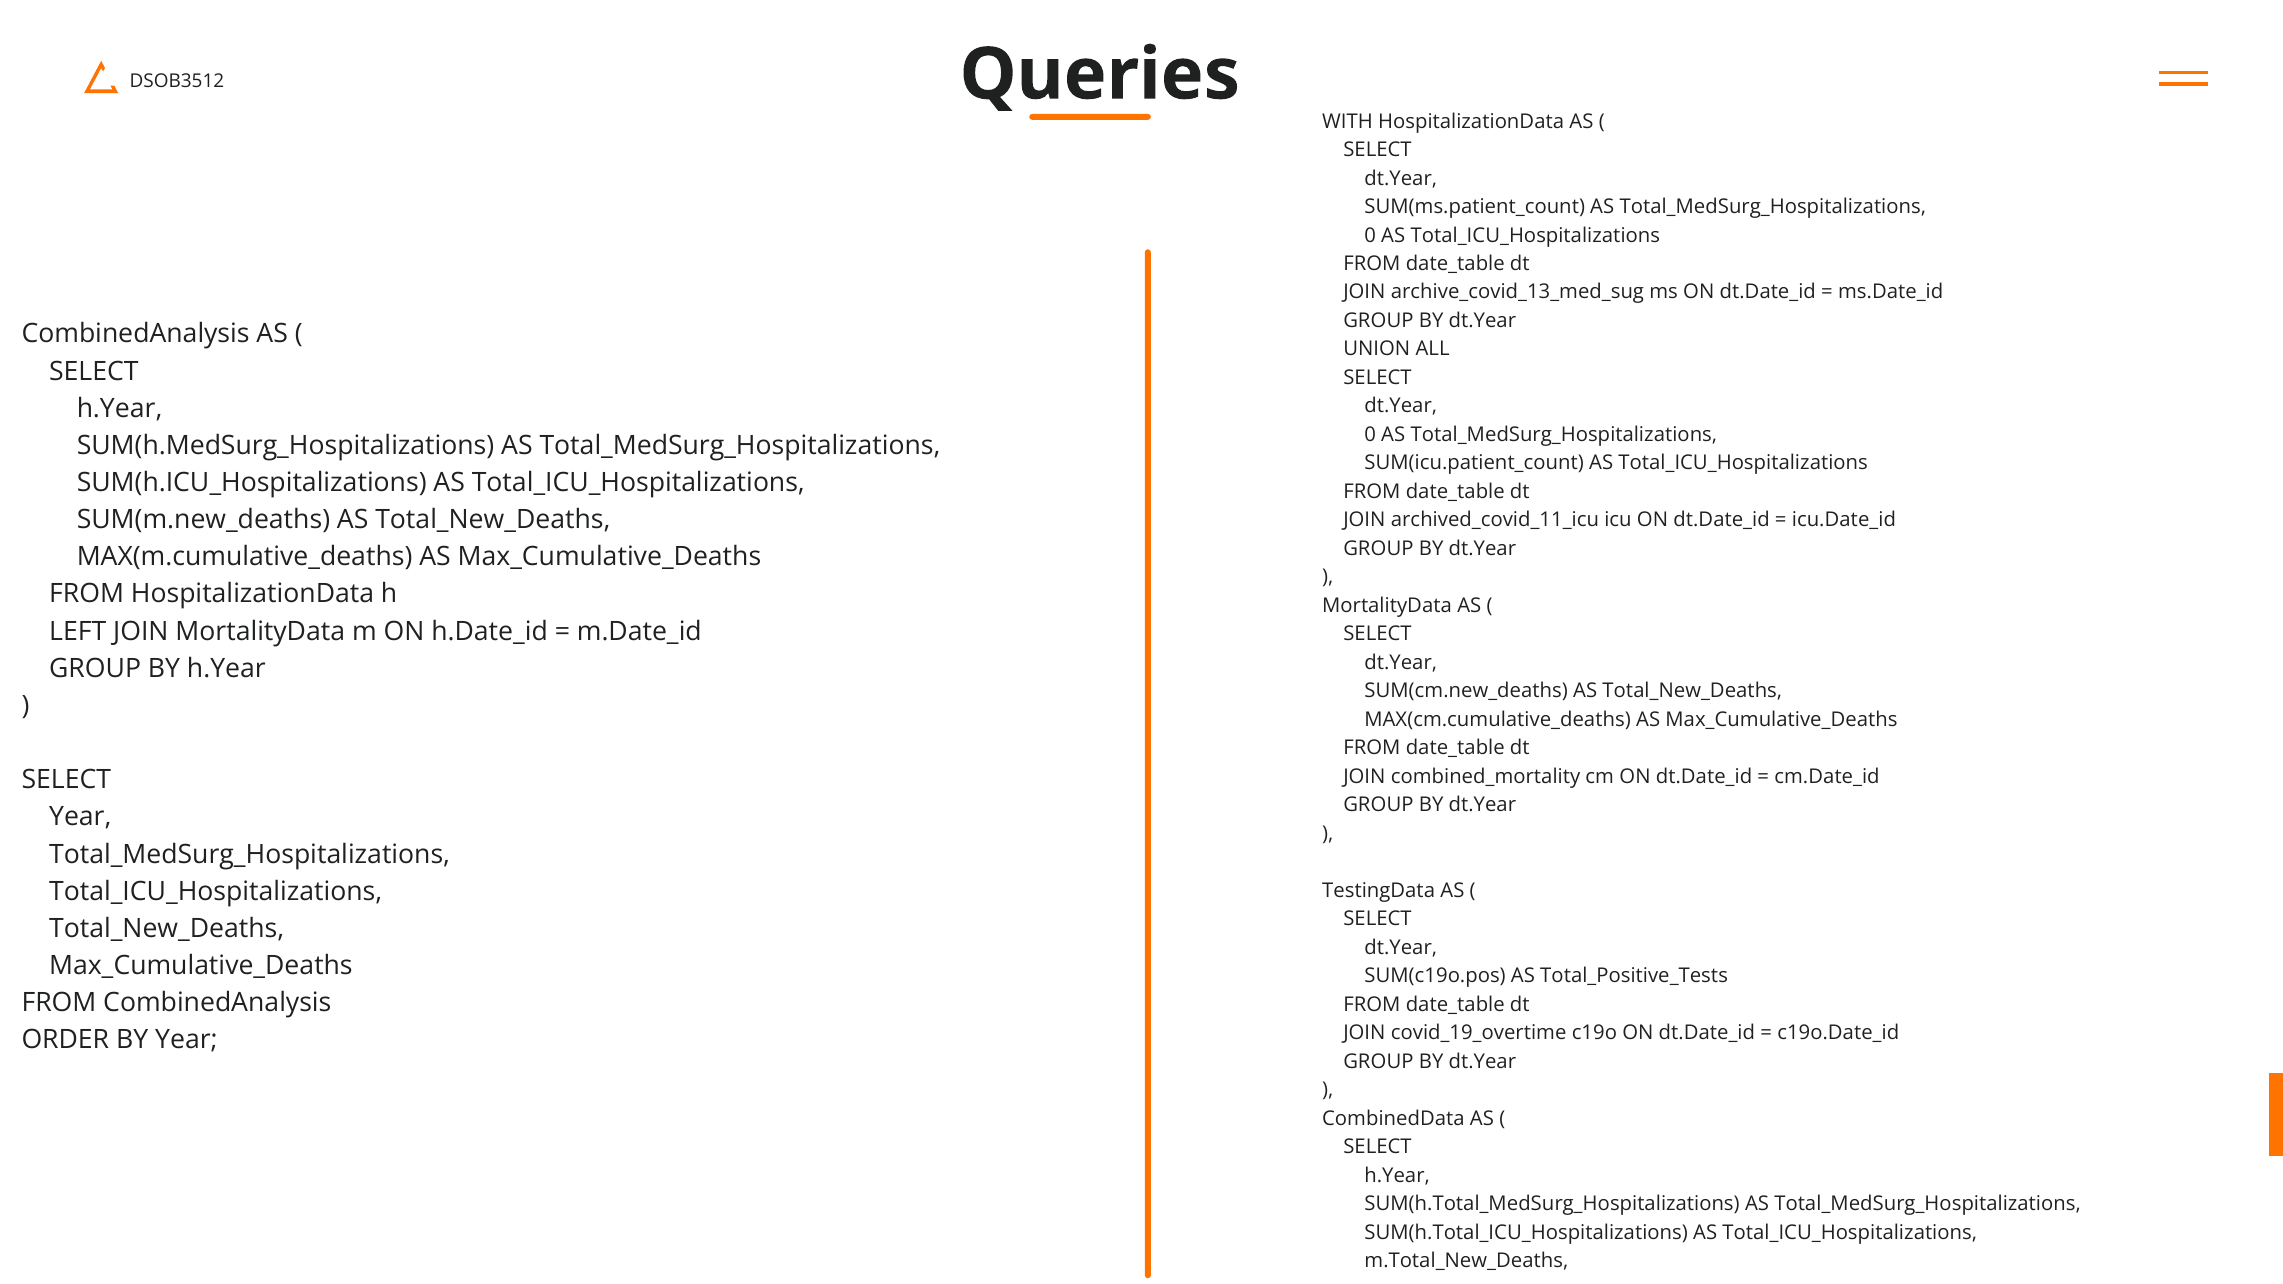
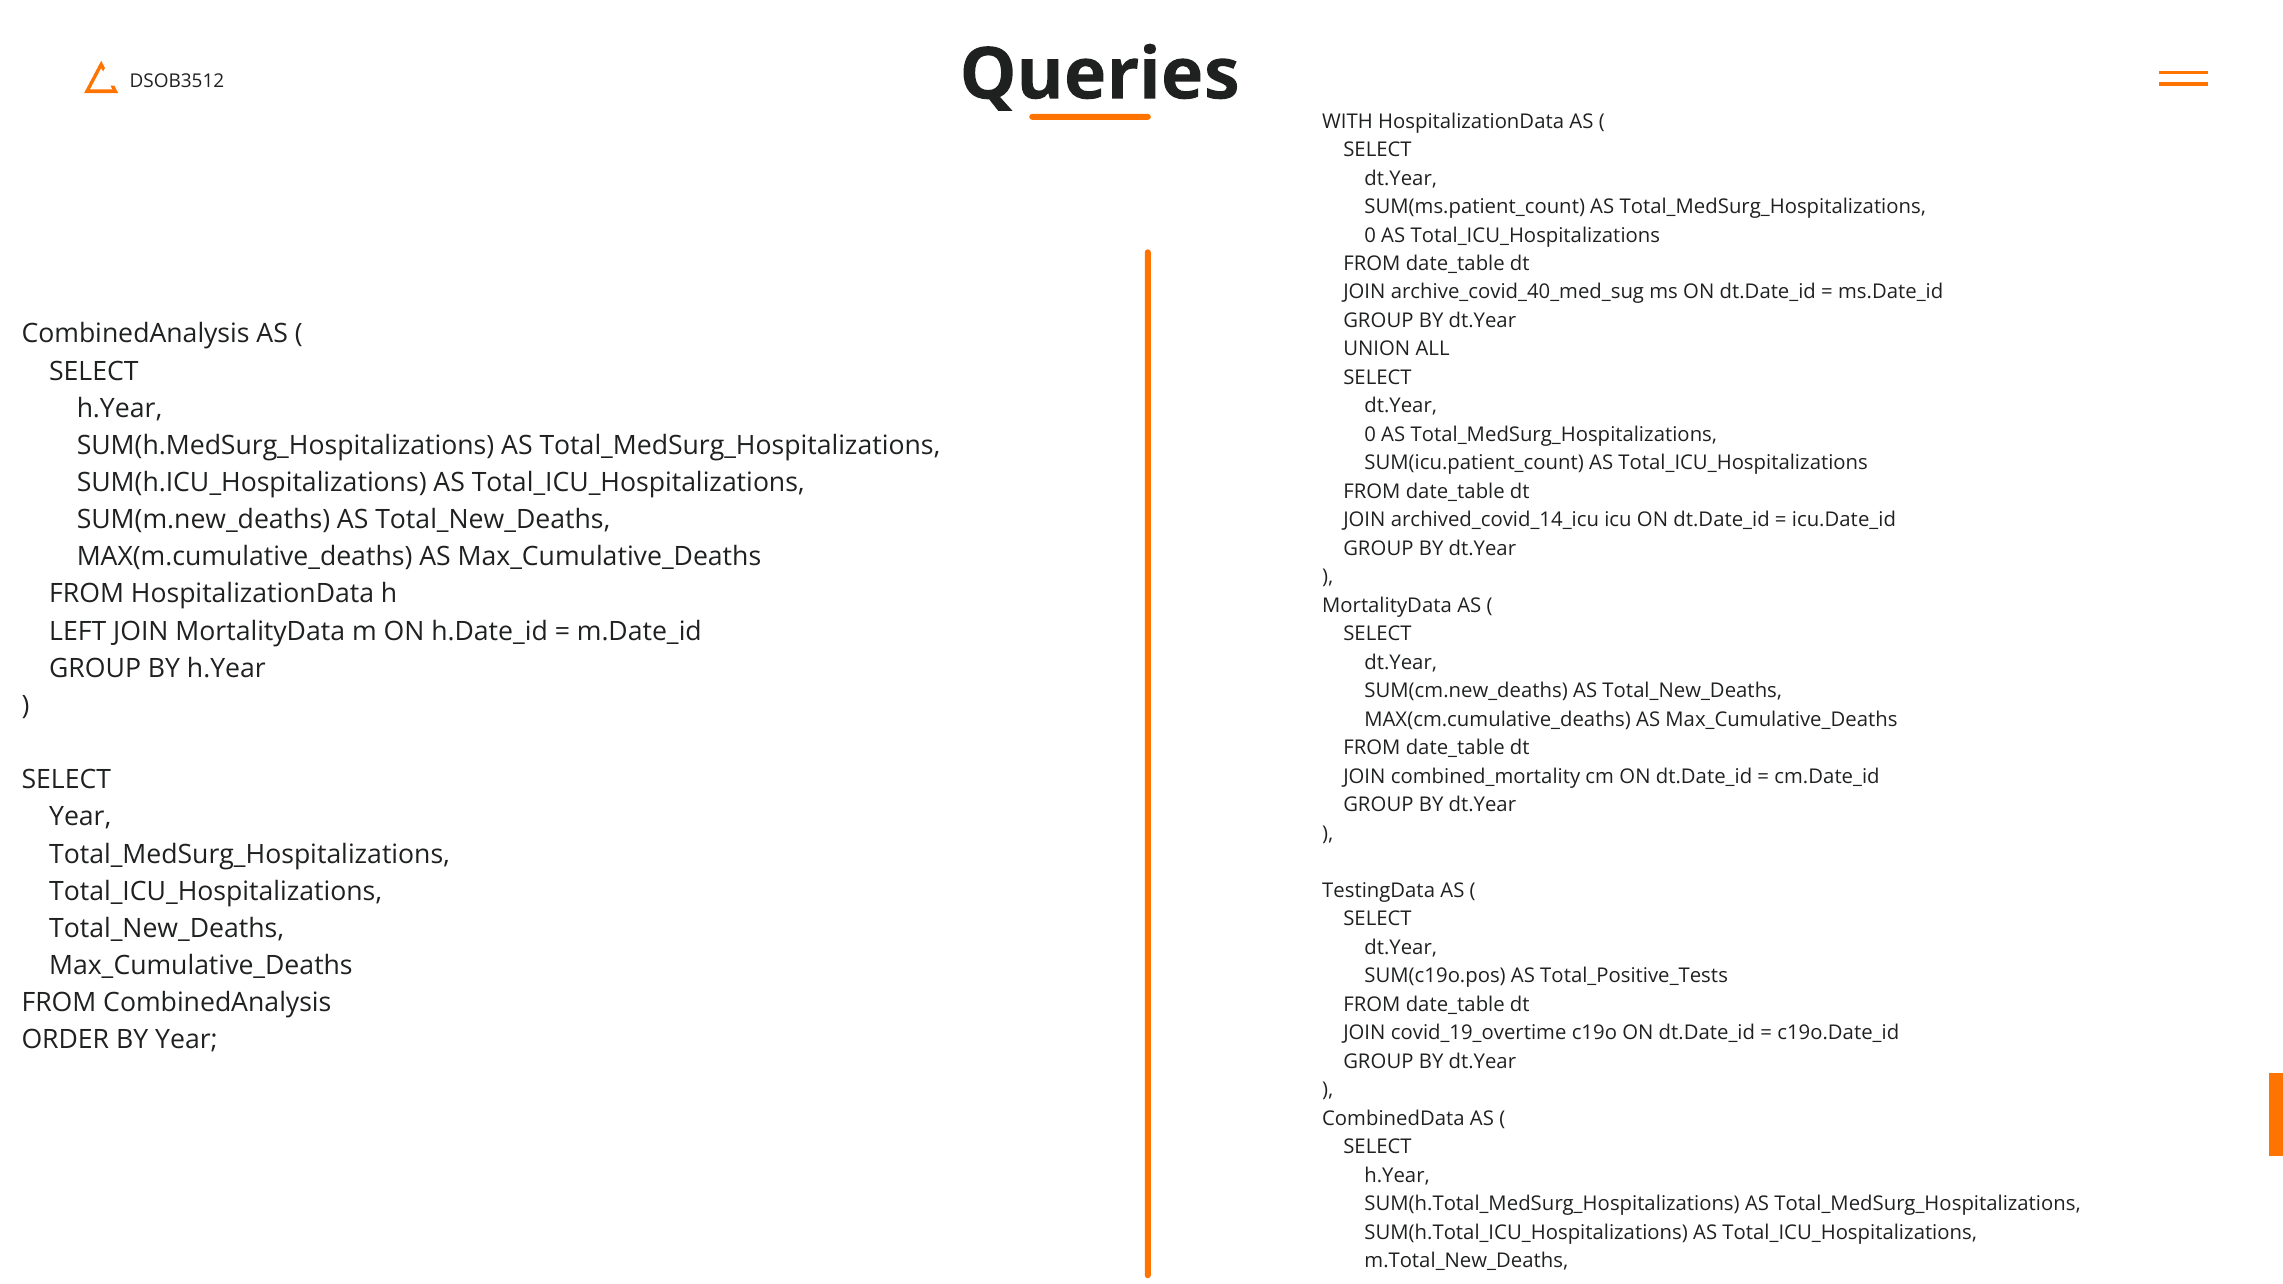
archive_covid_13_med_sug: archive_covid_13_med_sug -> archive_covid_40_med_sug (1517, 292)
archived_covid_11_icu: archived_covid_11_icu -> archived_covid_14_icu (1495, 520)
